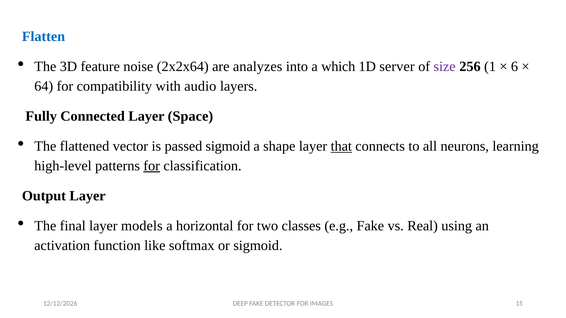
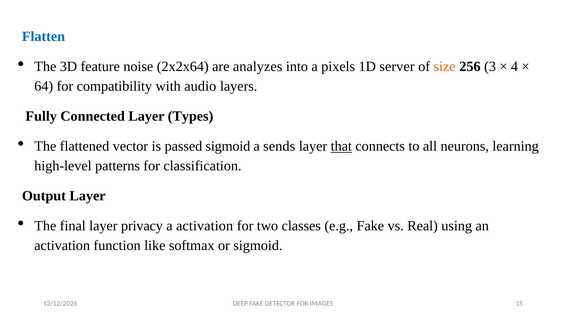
which: which -> pixels (338, 67)
size colour: purple -> orange (445, 67)
1: 1 -> 3 (490, 67)
6: 6 -> 4 (515, 67)
Space: Space -> Types (191, 116)
shape: shape -> sends (279, 146)
for underline: present -> none (152, 166)
models: models -> privacy (142, 226)
a horizontal: horizontal -> activation (205, 226)
